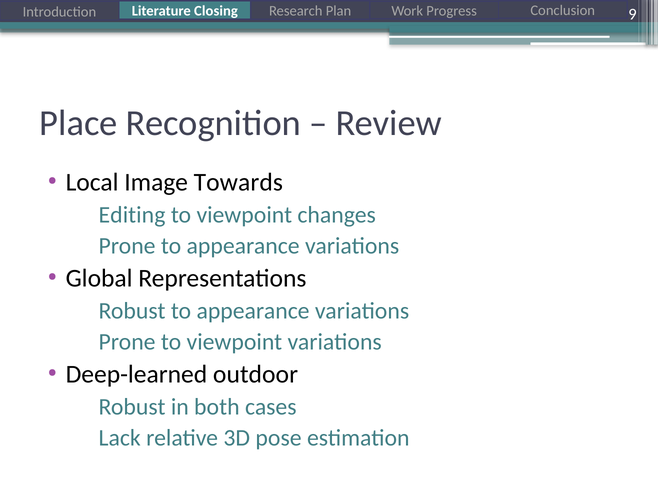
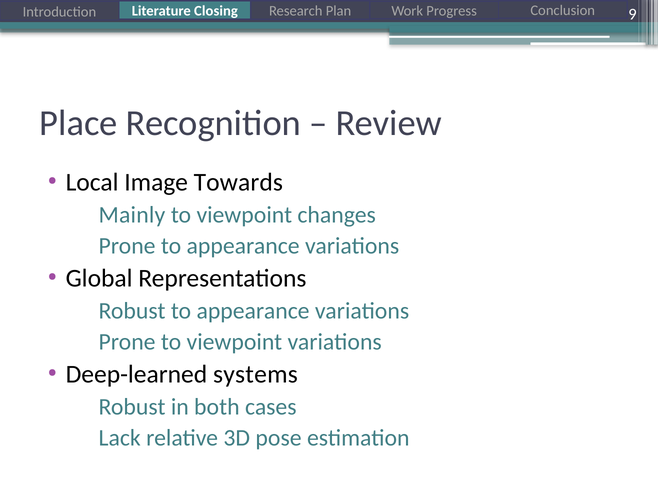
Editing: Editing -> Mainly (132, 214)
outdoor: outdoor -> systems (255, 374)
